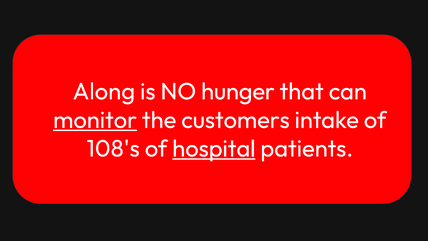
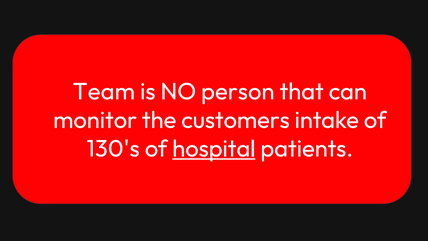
Along: Along -> Team (104, 91)
hunger: hunger -> person (238, 91)
monitor underline: present -> none (95, 120)
108's: 108's -> 130's (113, 149)
